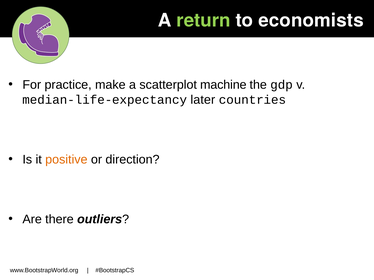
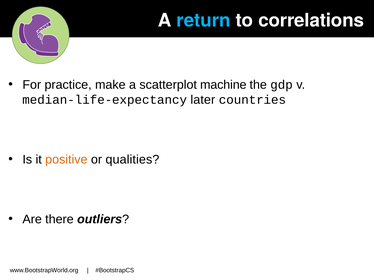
return colour: light green -> light blue (203, 21)
economists: economists -> correlations (311, 21)
direction: direction -> qualities (132, 160)
